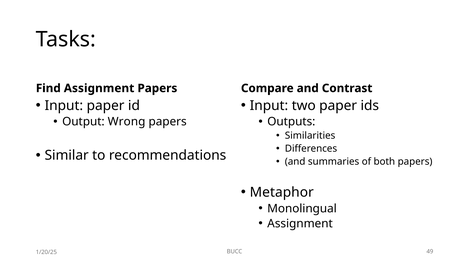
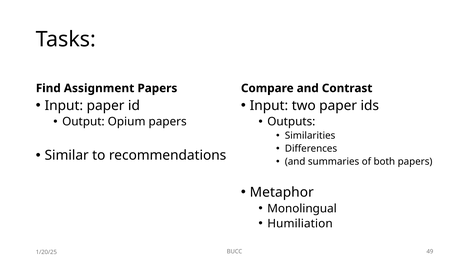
Wrong: Wrong -> Opium (127, 122)
Assignment: Assignment -> Humiliation (300, 223)
